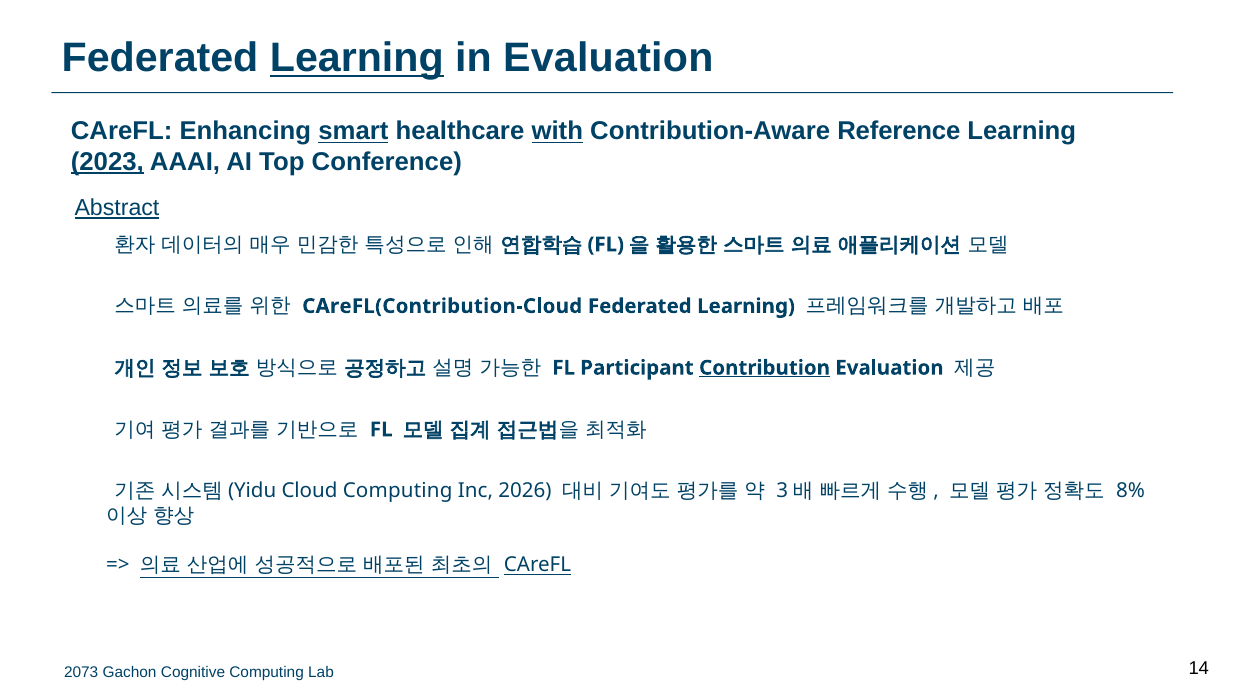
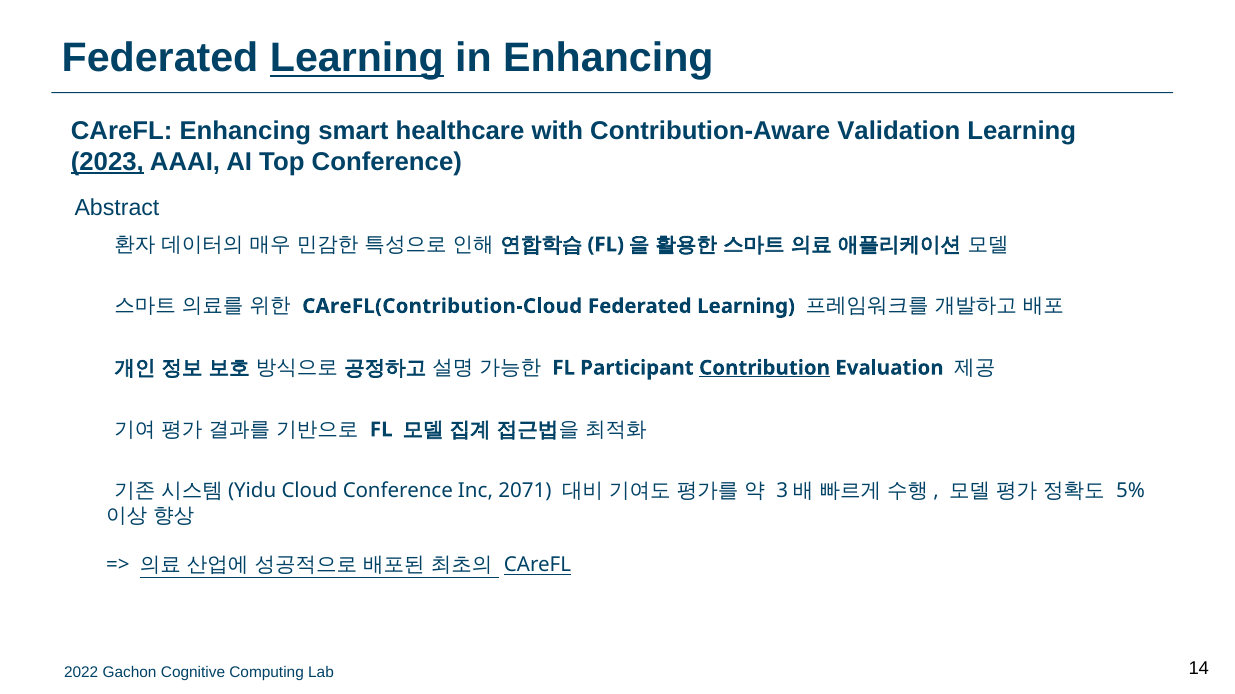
in Evaluation: Evaluation -> Enhancing (608, 58)
smart underline: present -> none (353, 131)
with underline: present -> none (557, 131)
Reference: Reference -> Validation (899, 131)
Abstract underline: present -> none (117, 208)
Cloud Computing: Computing -> Conference (398, 492)
2026: 2026 -> 2071 (525, 492)
8%: 8% -> 5% (1130, 492)
2073: 2073 -> 2022 (81, 673)
